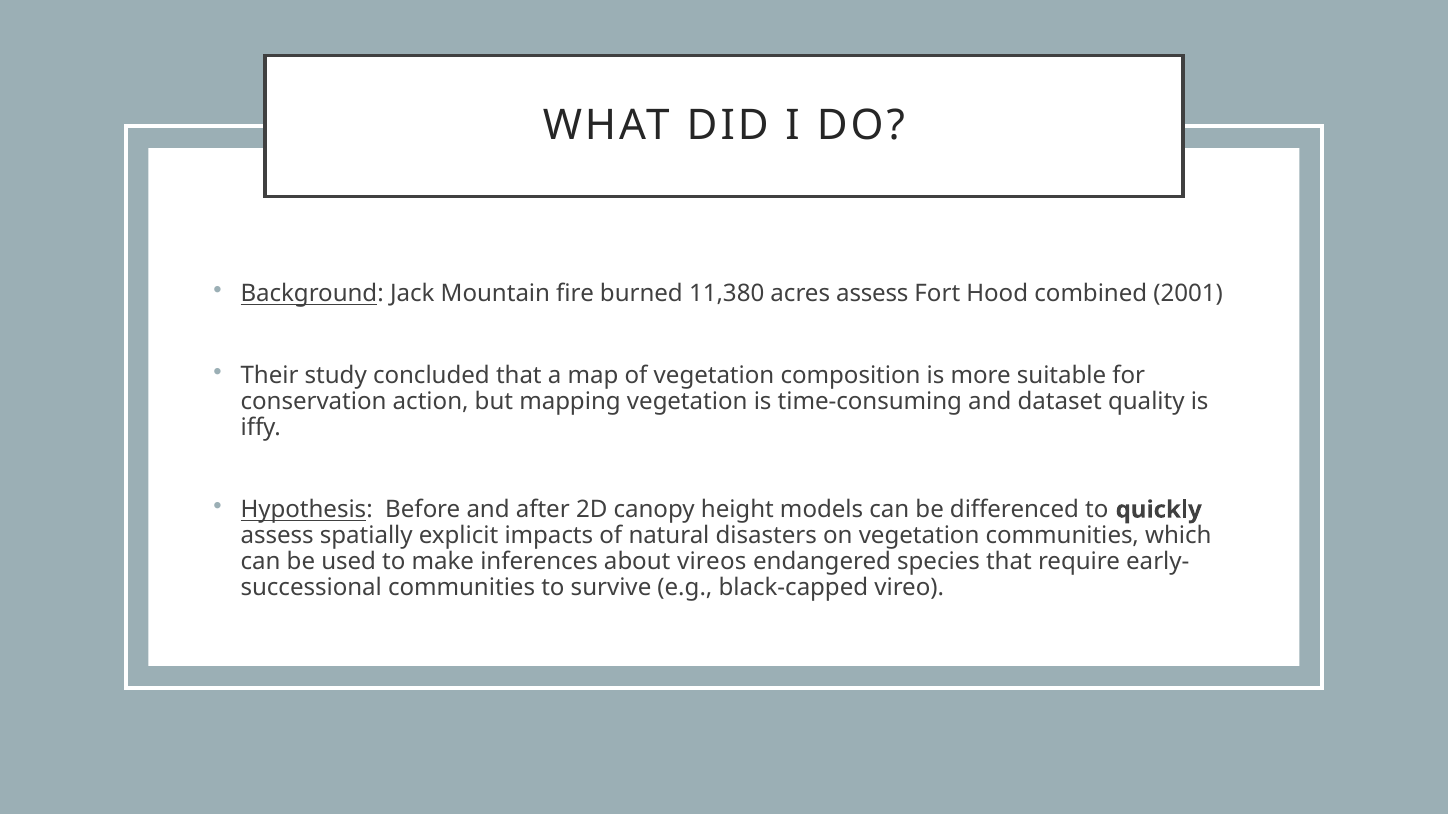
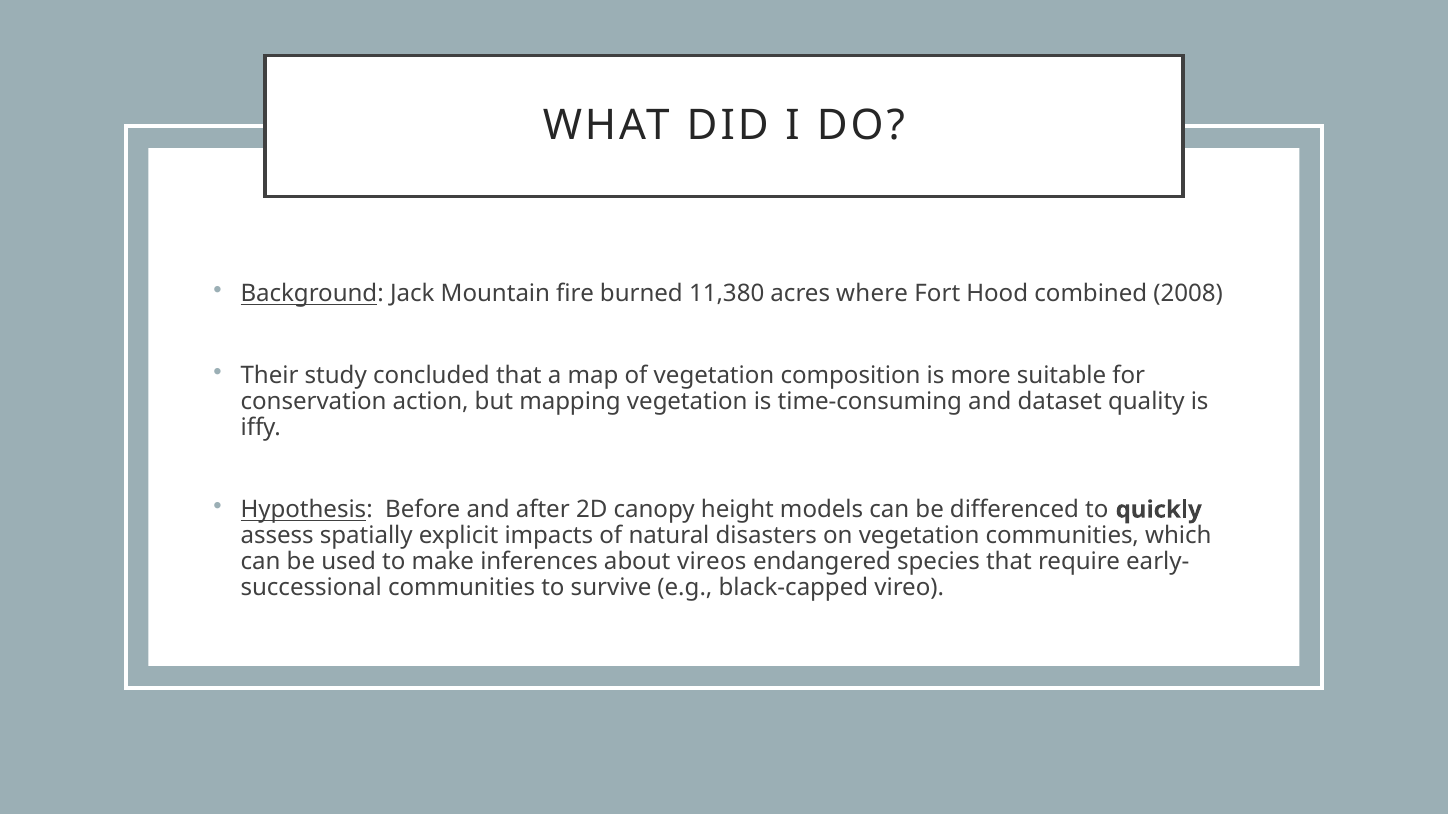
acres assess: assess -> where (872, 294)
2001: 2001 -> 2008 (1188, 294)
